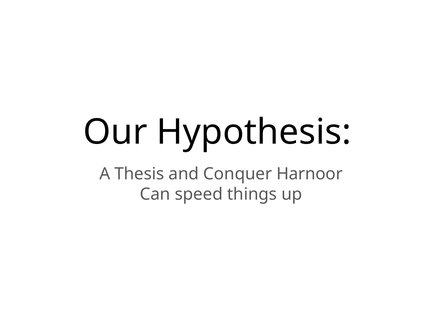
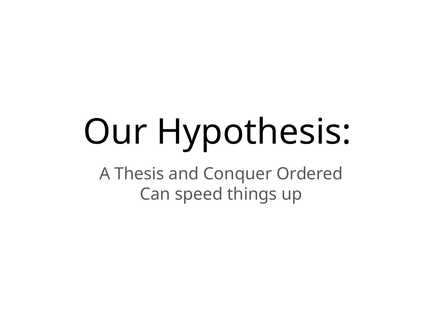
Harnoor: Harnoor -> Ordered (310, 174)
